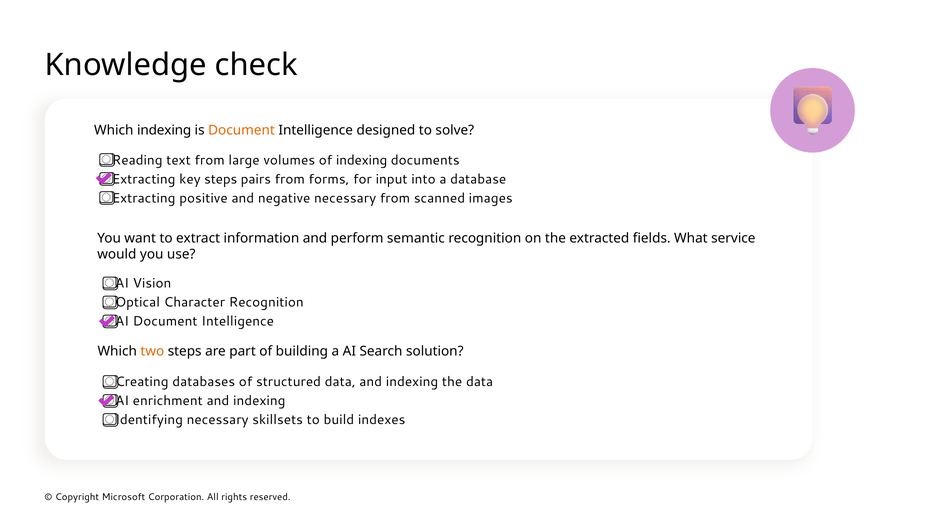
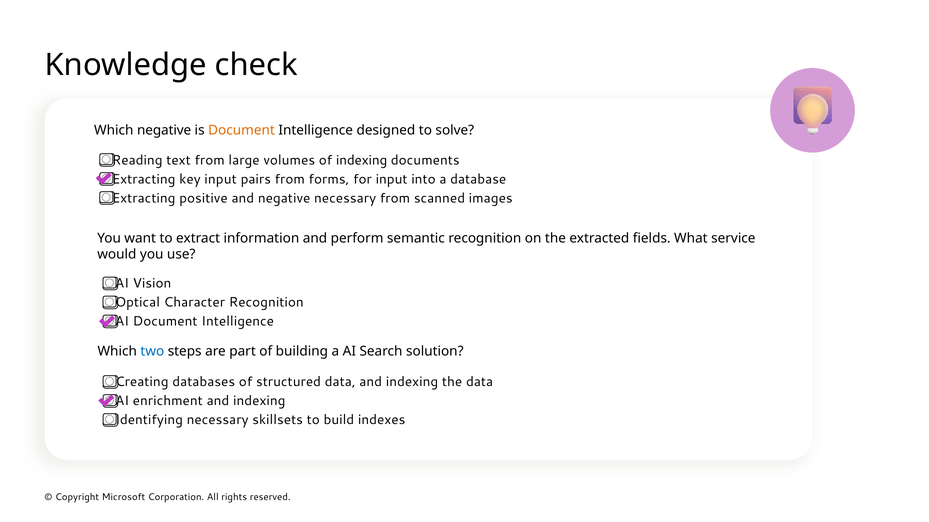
Which indexing: indexing -> negative (164, 131)
key steps: steps -> input (221, 179)
two colour: orange -> blue (152, 351)
